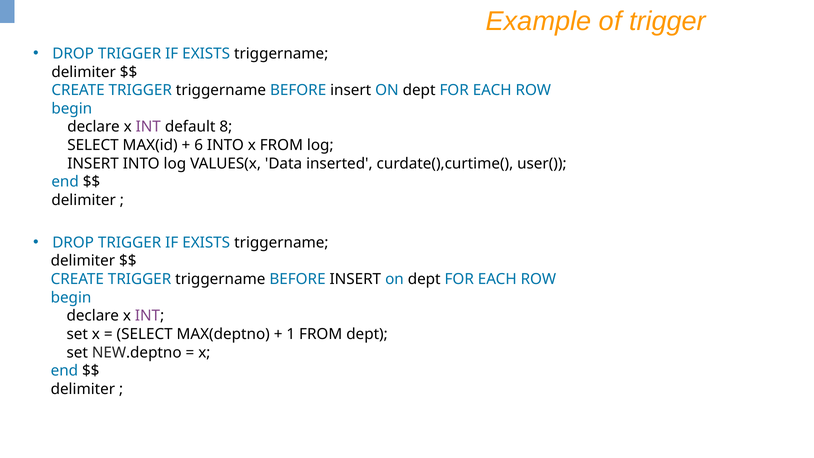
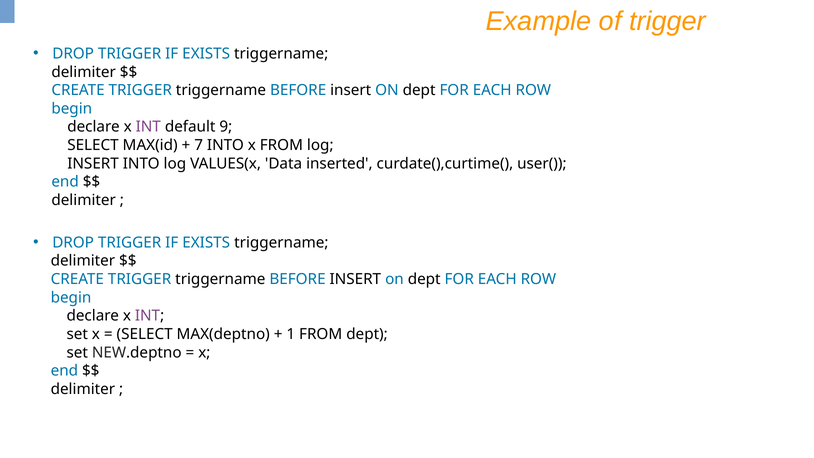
8: 8 -> 9 (226, 127)
6: 6 -> 7 (199, 145)
